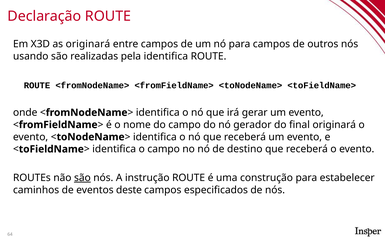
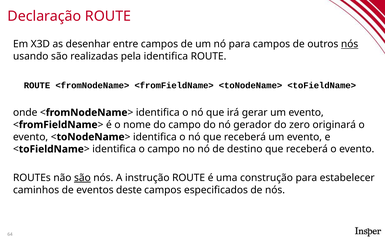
as originará: originará -> desenhar (88, 44)
nós underline: none -> present (350, 44)
final: final -> zero (300, 125)
